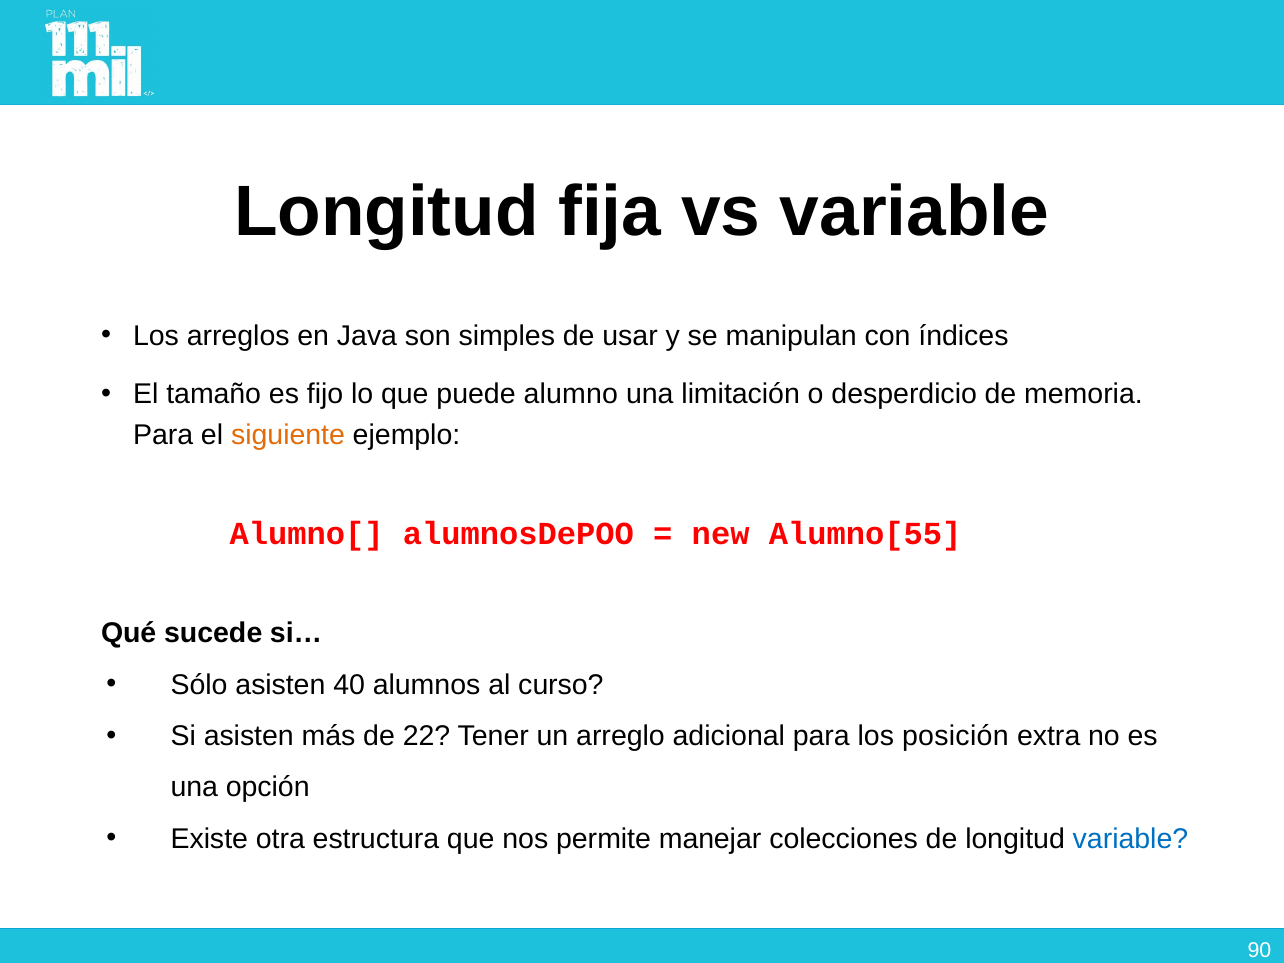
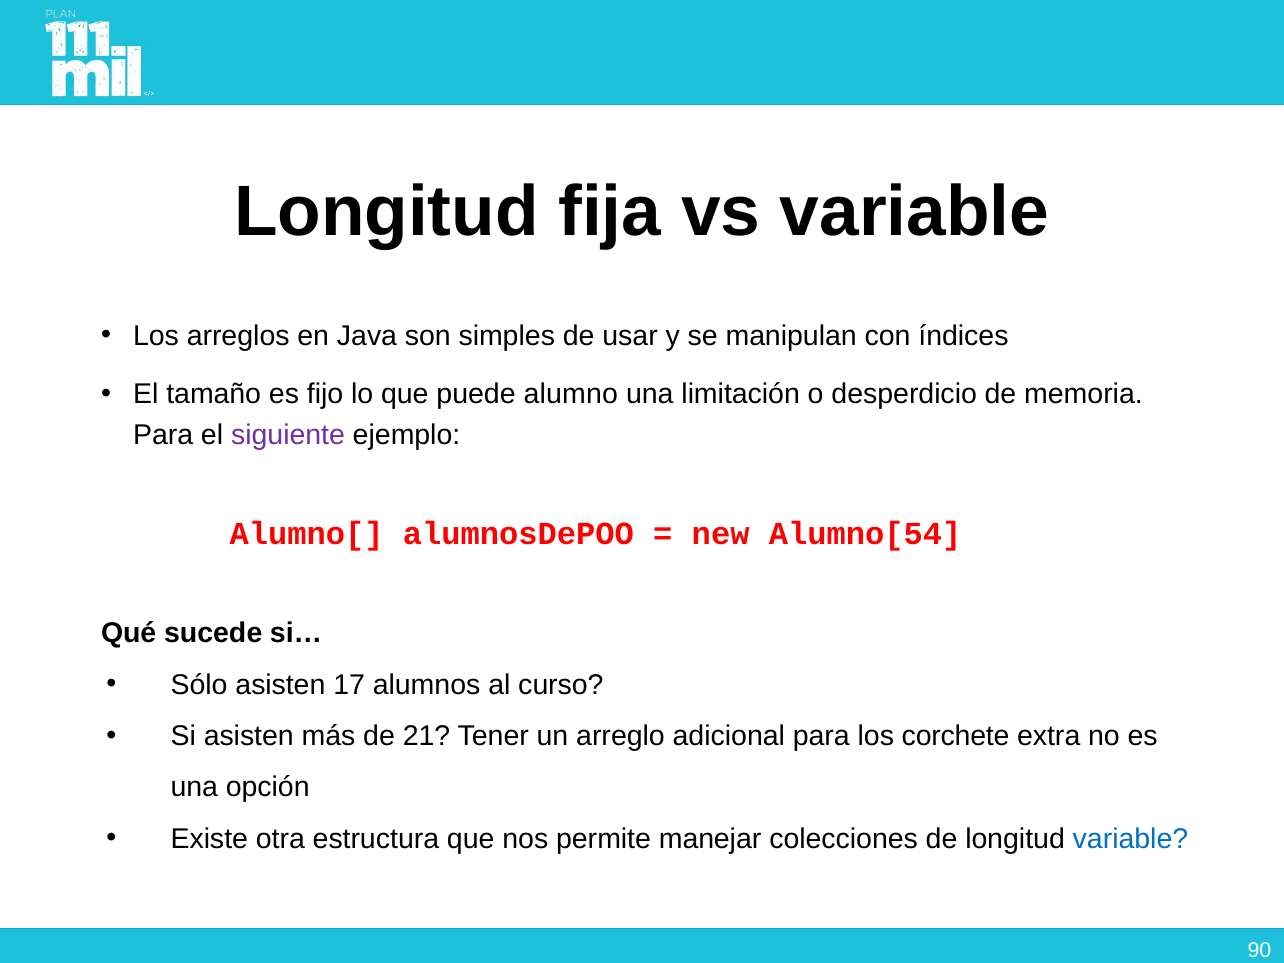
siguiente colour: orange -> purple (288, 435)
Alumno[55: Alumno[55 -> Alumno[54 (865, 534)
40: 40 -> 17 (349, 685)
22: 22 -> 21 (427, 736)
posición: posición -> corchete (956, 736)
